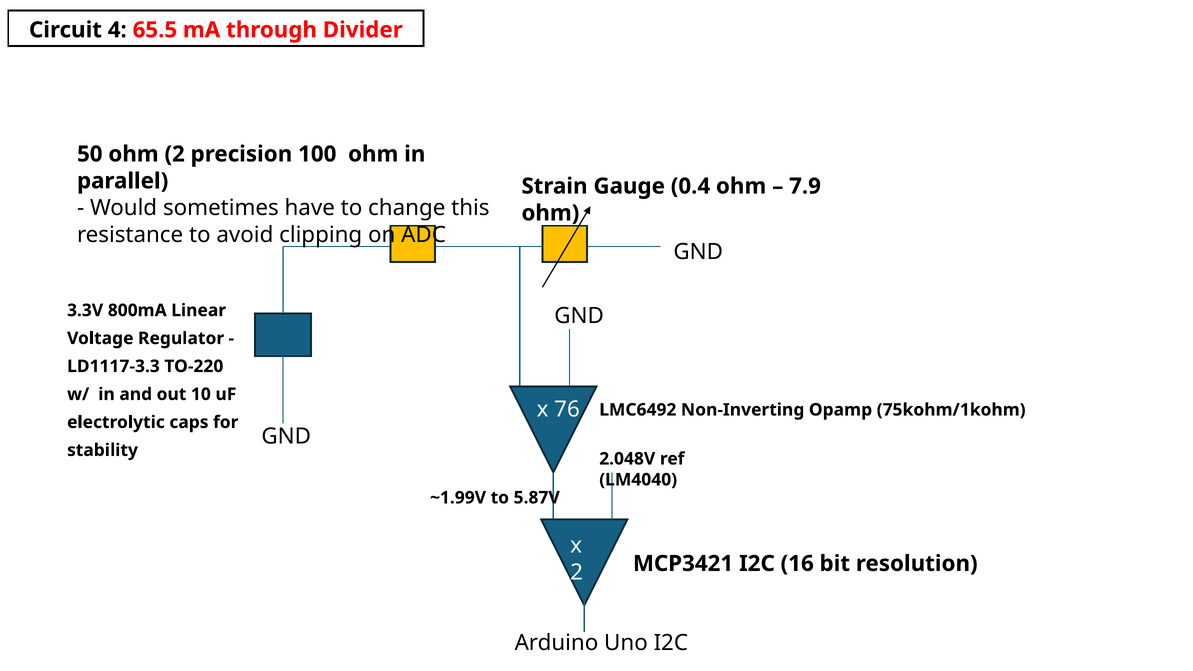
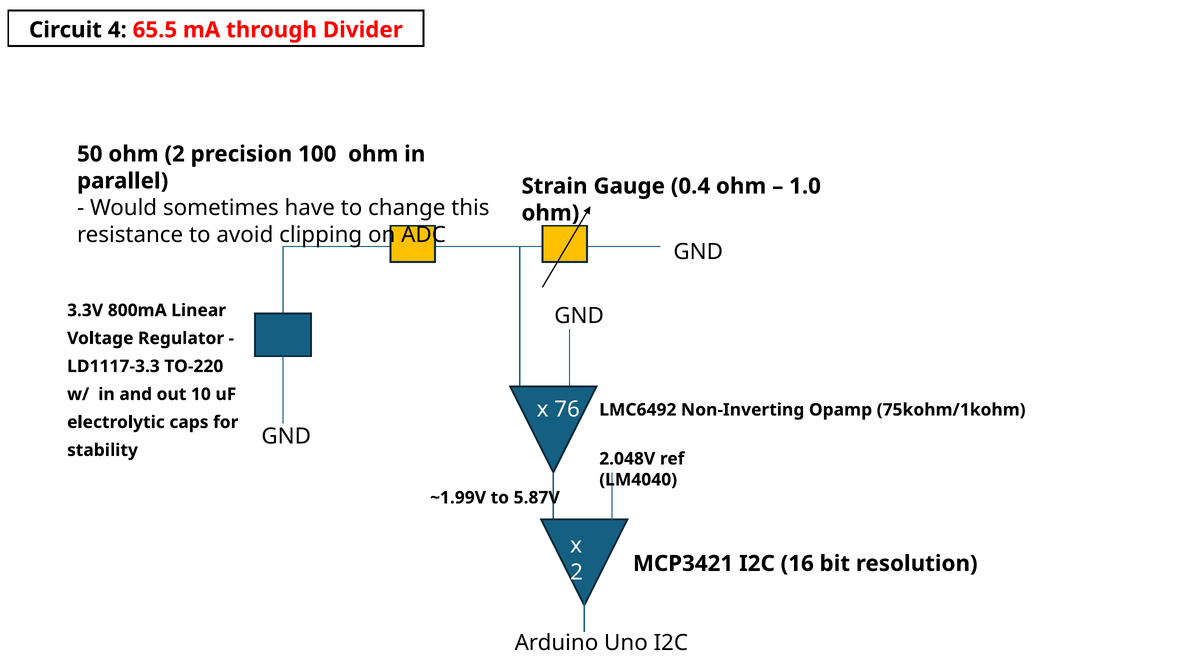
7.9: 7.9 -> 1.0 (805, 186)
